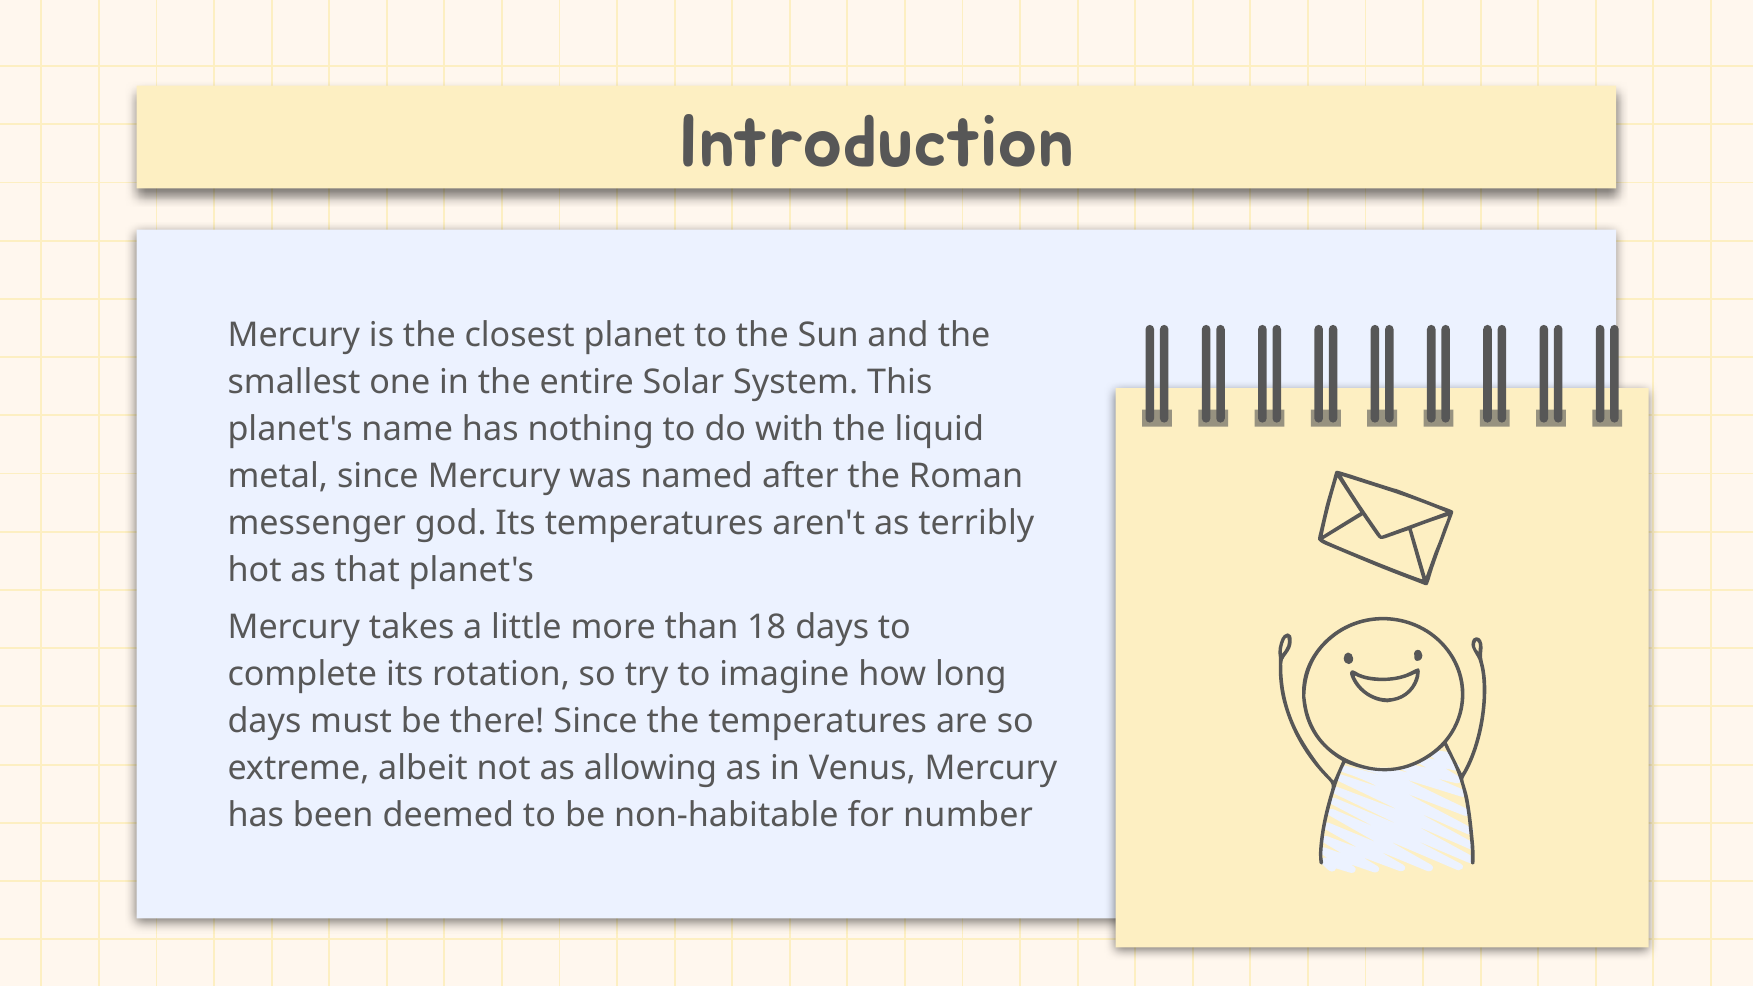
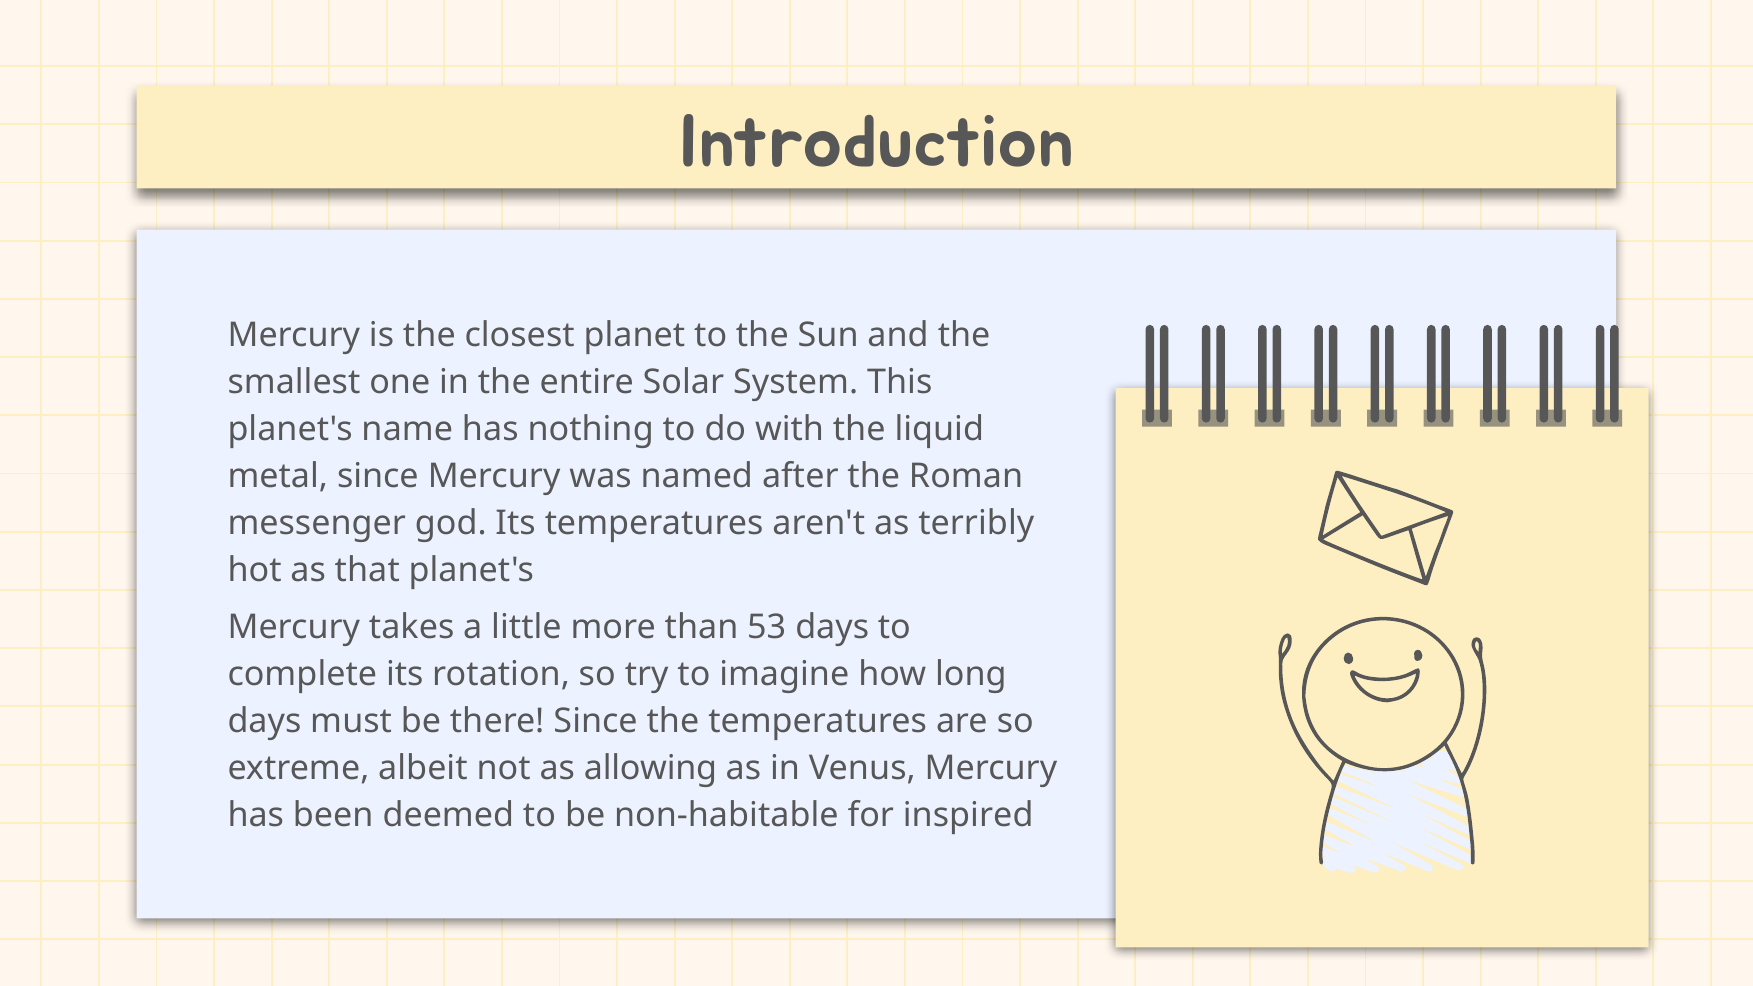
18: 18 -> 53 (767, 627)
number: number -> inspired (968, 815)
